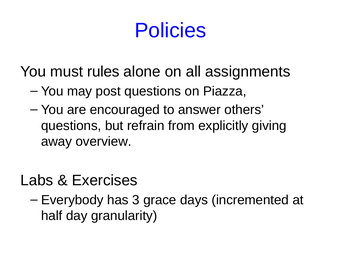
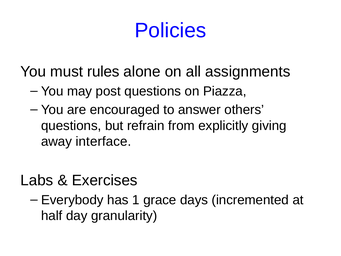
overview: overview -> interface (103, 141)
3: 3 -> 1 (136, 200)
